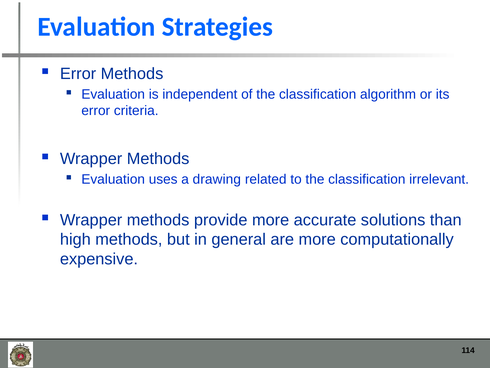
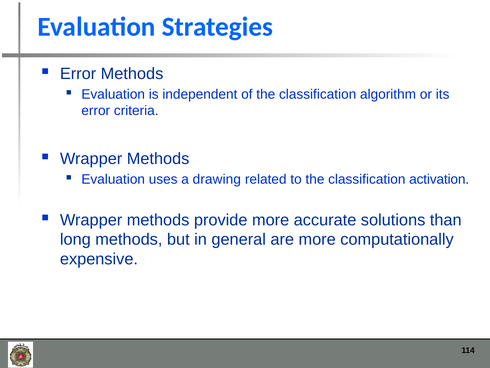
irrelevant: irrelevant -> activation (439, 179)
high: high -> long (75, 239)
